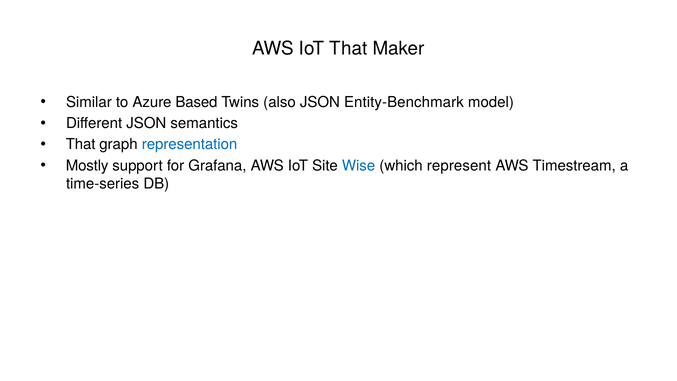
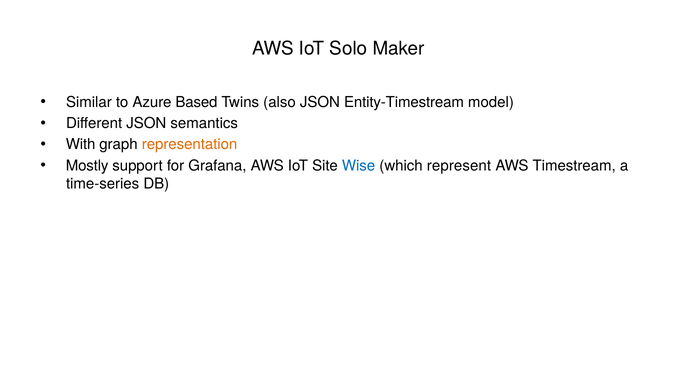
IoT That: That -> Solo (348, 48)
Entity-Benchmark: Entity-Benchmark -> Entity-Timestream (404, 102)
That: That -> With (81, 144)
representation colour: blue -> orange (190, 144)
